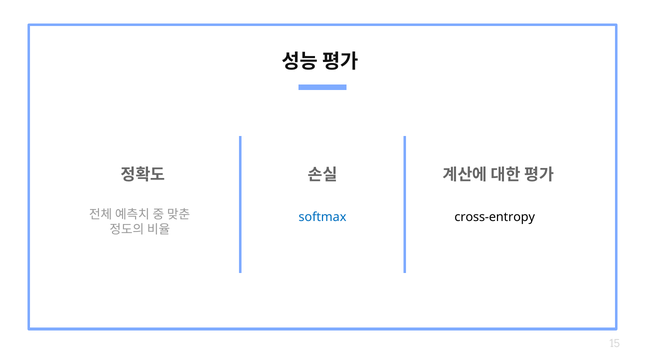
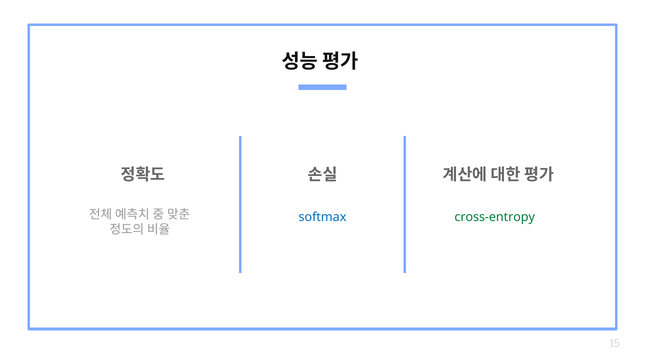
cross-entropy colour: black -> green (495, 217)
